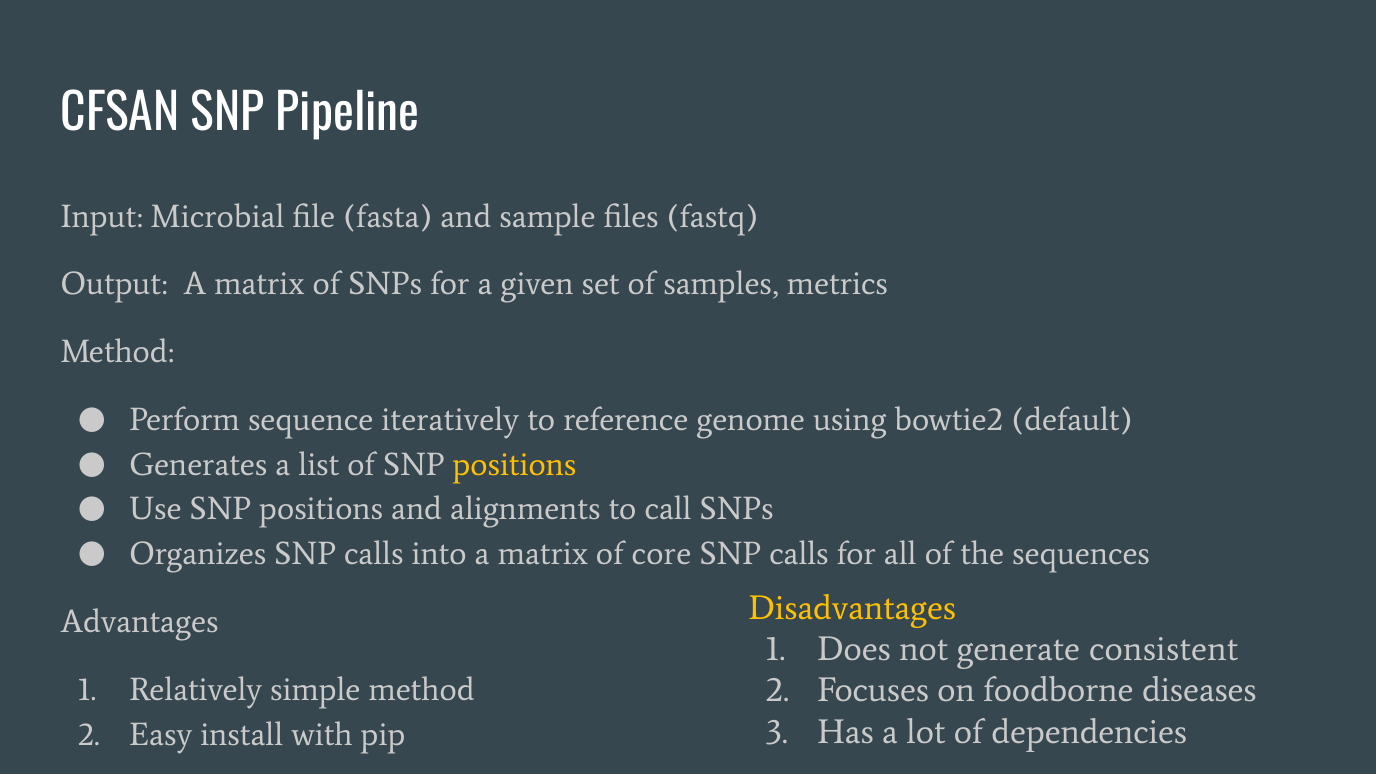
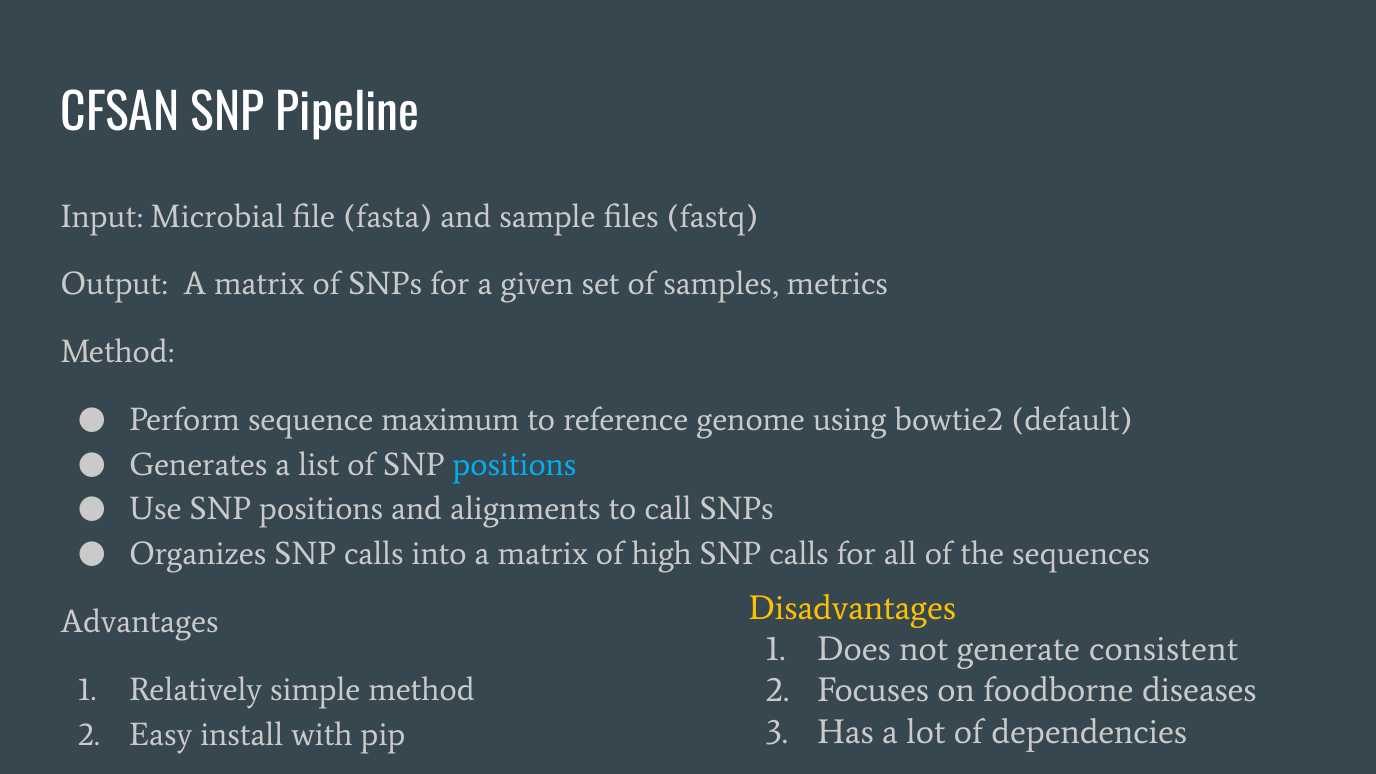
iteratively: iteratively -> maximum (450, 420)
positions colour: yellow -> light blue (514, 464)
core: core -> high (662, 554)
